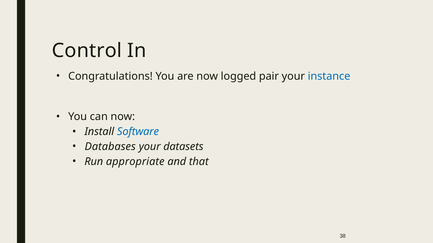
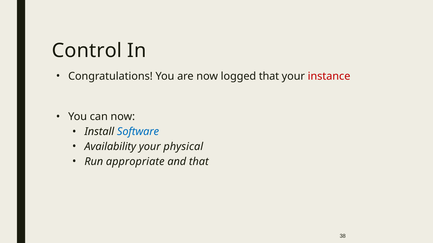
logged pair: pair -> that (269, 76)
instance colour: blue -> red (329, 76)
Databases: Databases -> Availability (110, 147)
datasets: datasets -> physical (183, 147)
